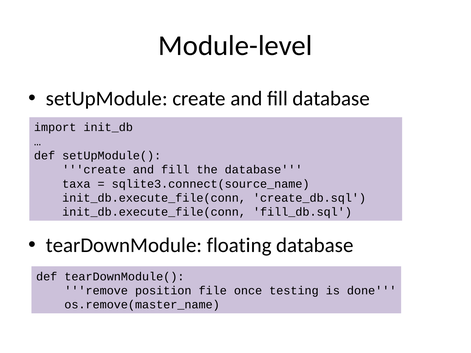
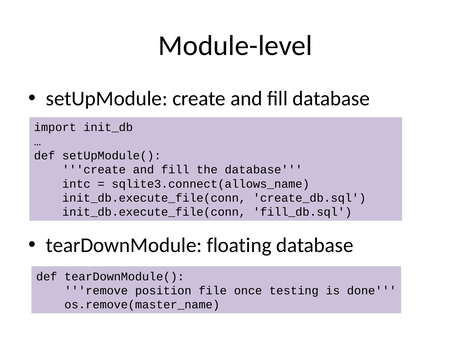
taxa: taxa -> intc (76, 184)
sqlite3.connect(source_name: sqlite3.connect(source_name -> sqlite3.connect(allows_name (211, 184)
